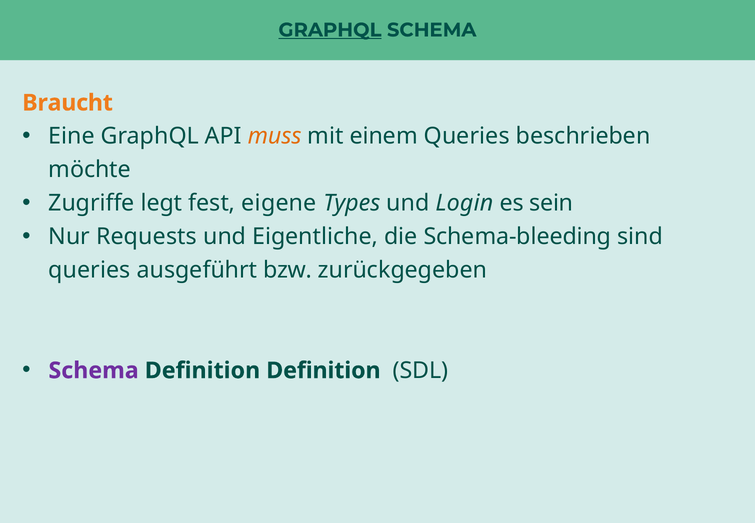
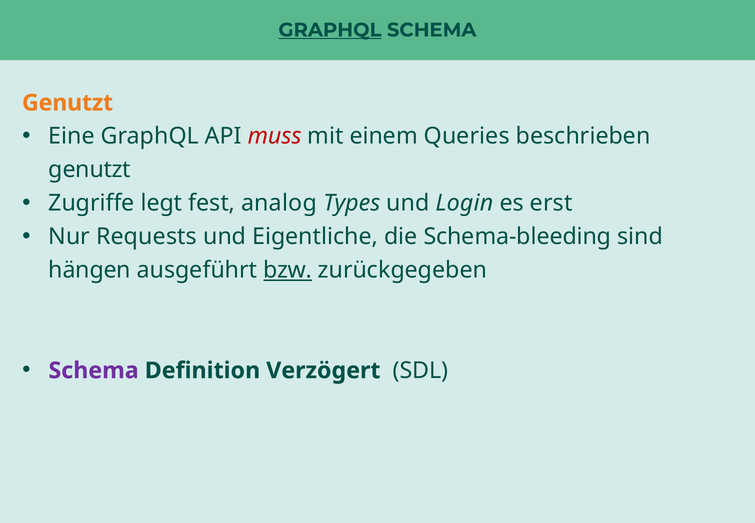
Braucht: Braucht -> Genutzt (68, 103)
muss colour: orange -> red (275, 136)
möchte: möchte -> genutzt (90, 170)
eigene: eigene -> analog (279, 203)
sein: sein -> erst (551, 203)
queries: queries -> hängen (90, 270)
bzw underline: none -> present (288, 270)
Definition Definition: Definition -> Verzögert (323, 370)
